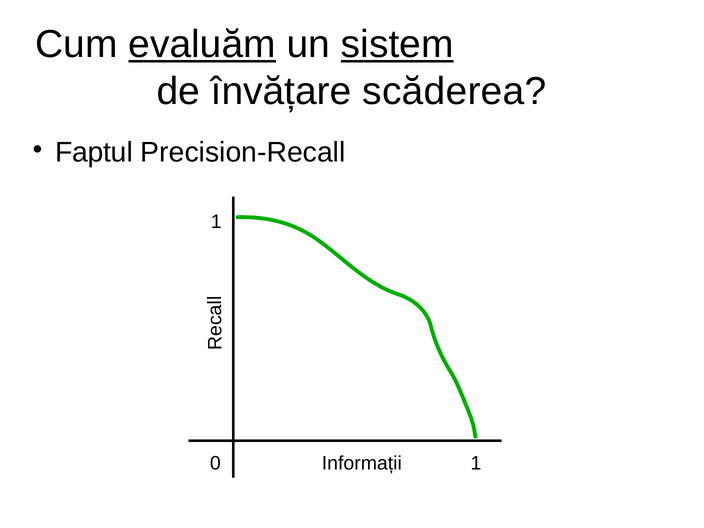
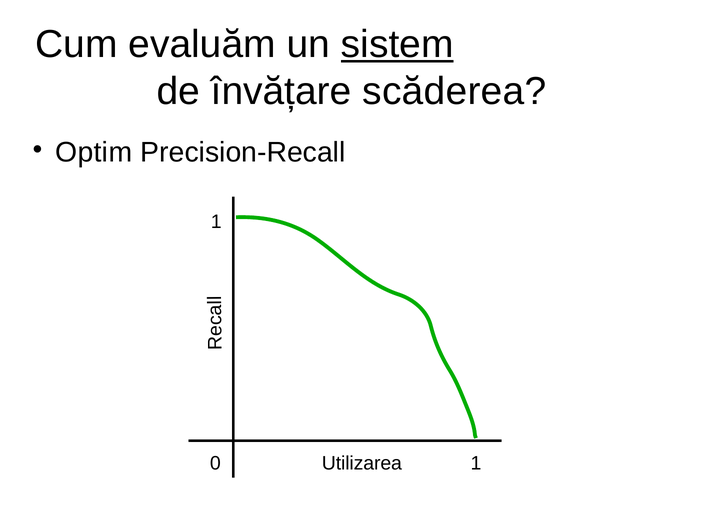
evaluăm underline: present -> none (202, 44)
Faptul: Faptul -> Optim (94, 153)
Informații: Informații -> Utilizarea (362, 463)
